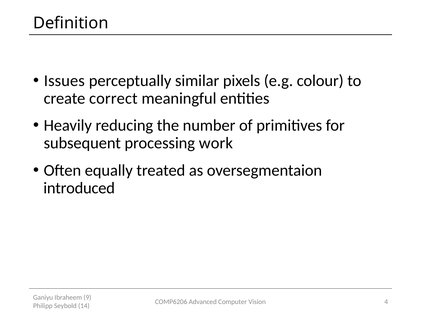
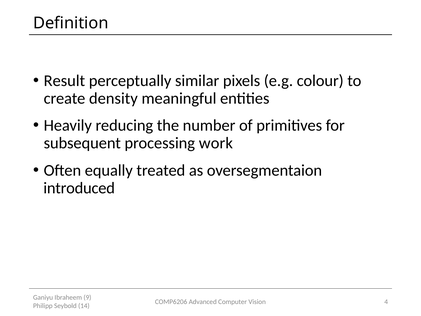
Issues: Issues -> Result (64, 81)
correct: correct -> density (113, 98)
